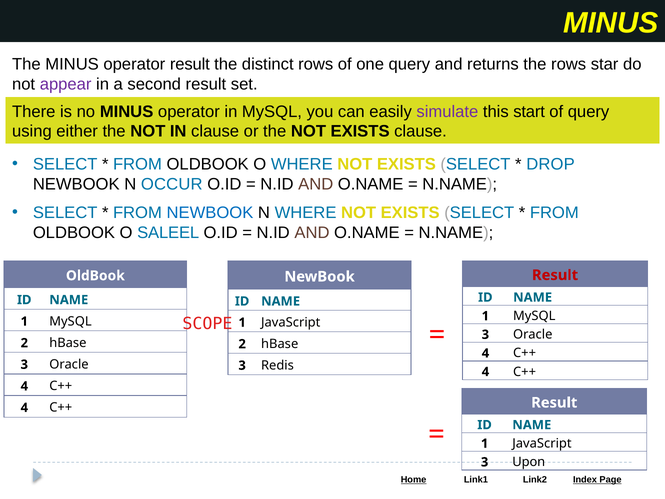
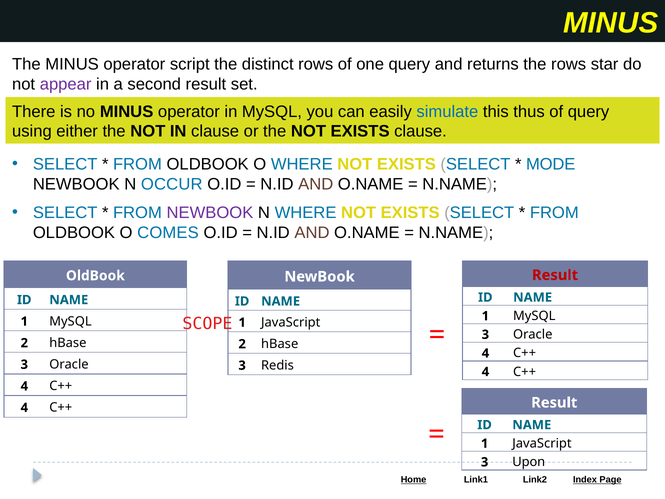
operator result: result -> script (190, 64)
simulate colour: purple -> blue (447, 111)
start: start -> thus (529, 111)
DROP: DROP -> MODE (551, 164)
NEWBOOK colour: blue -> purple (210, 213)
SALEEL: SALEEL -> COMES (168, 233)
